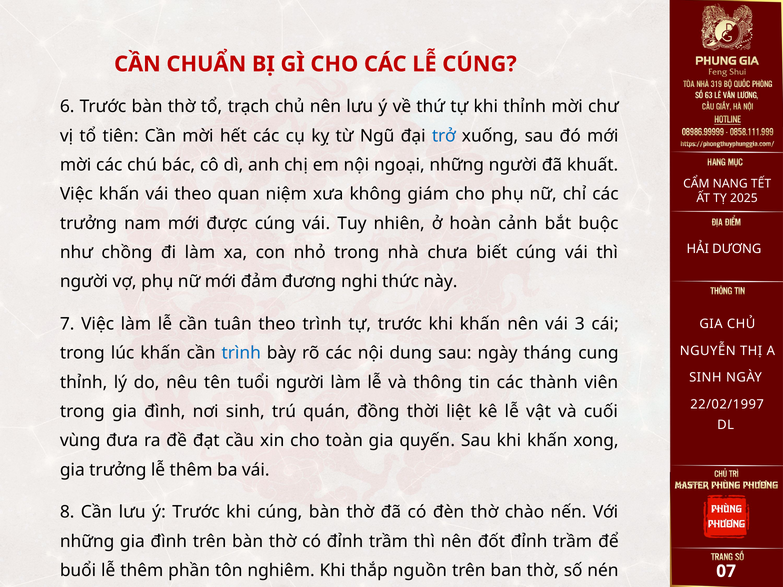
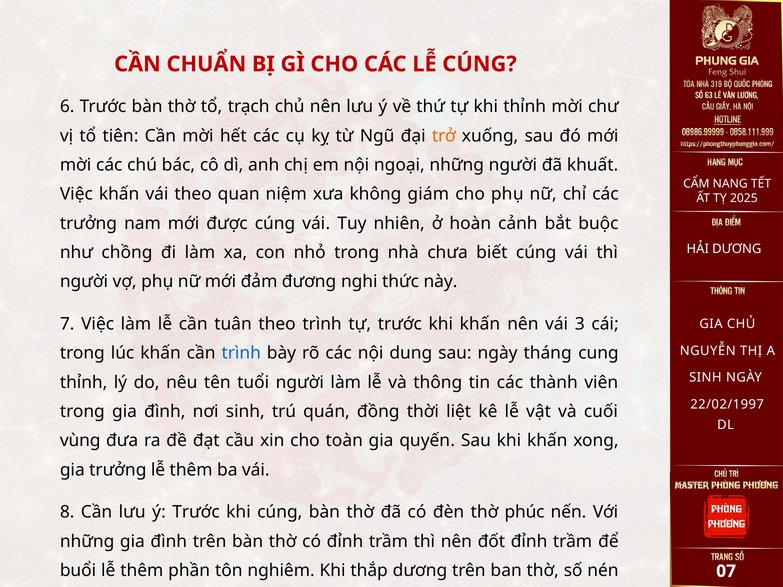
trở colour: blue -> orange (444, 136)
chào: chào -> phúc (525, 512)
thắp nguồn: nguồn -> dương (420, 571)
